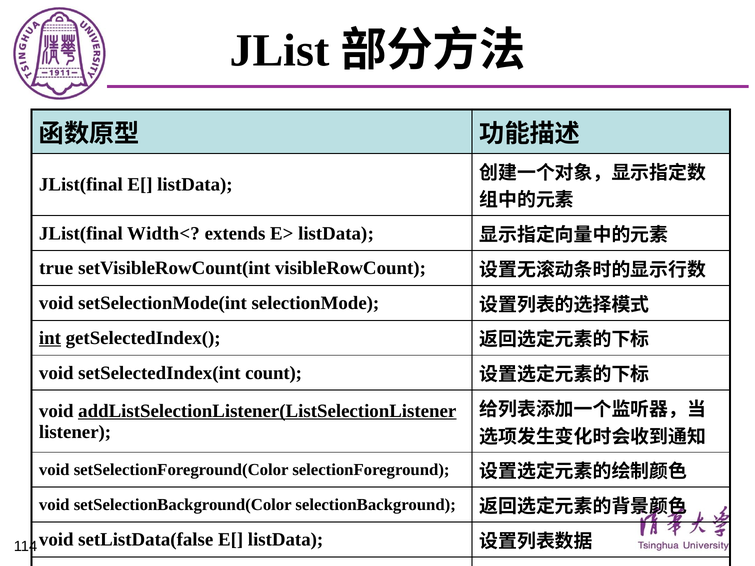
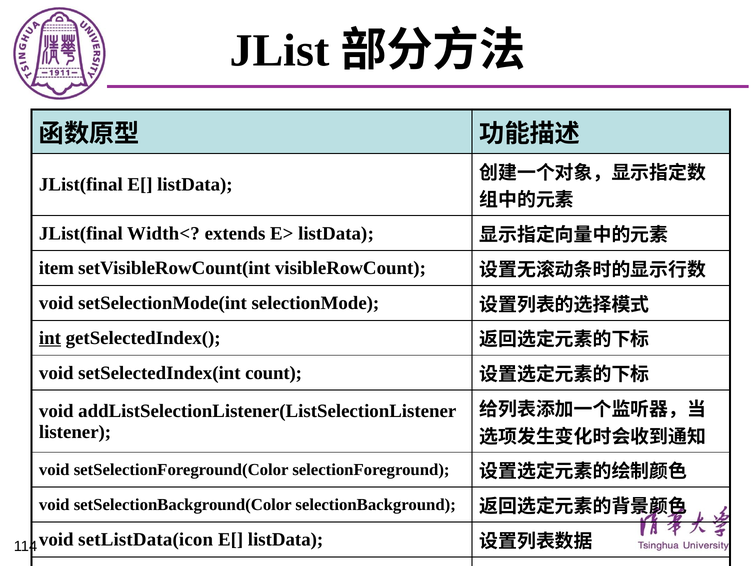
true: true -> item (56, 268)
addListSelectionListener(ListSelectionListener underline: present -> none (267, 411)
setListData(false: setListData(false -> setListData(icon (146, 540)
